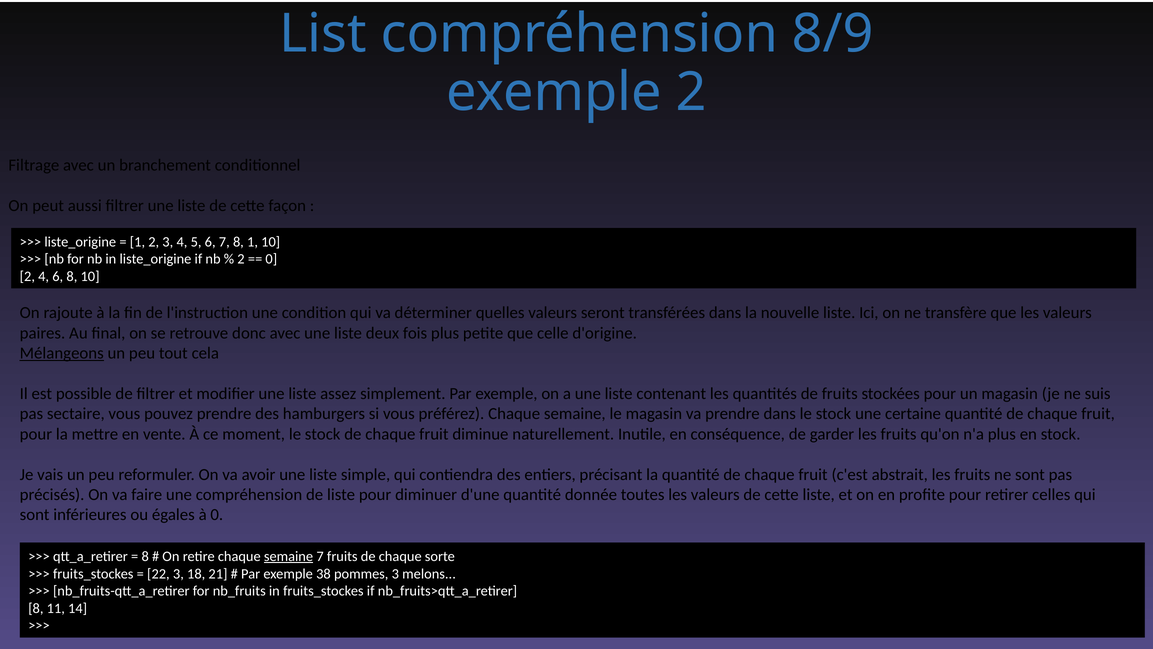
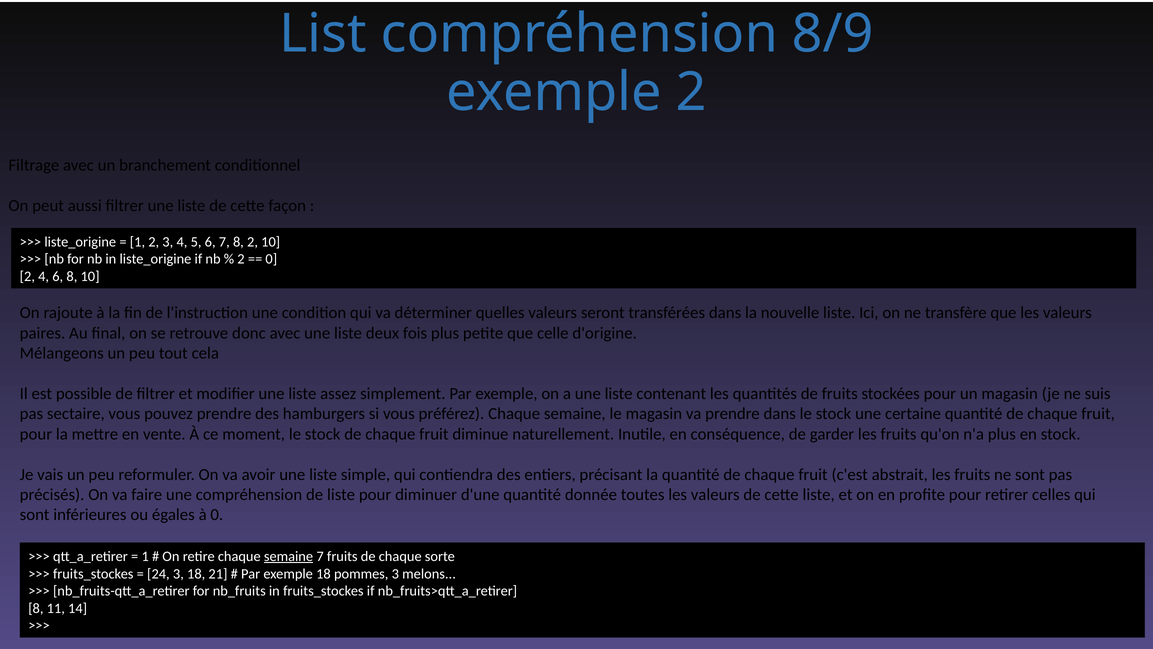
8 1: 1 -> 2 (253, 242)
Mélangeons underline: present -> none (62, 353)
8: 8 -> 1 (145, 556)
22: 22 -> 24 (158, 573)
exemple 38: 38 -> 18 (323, 573)
